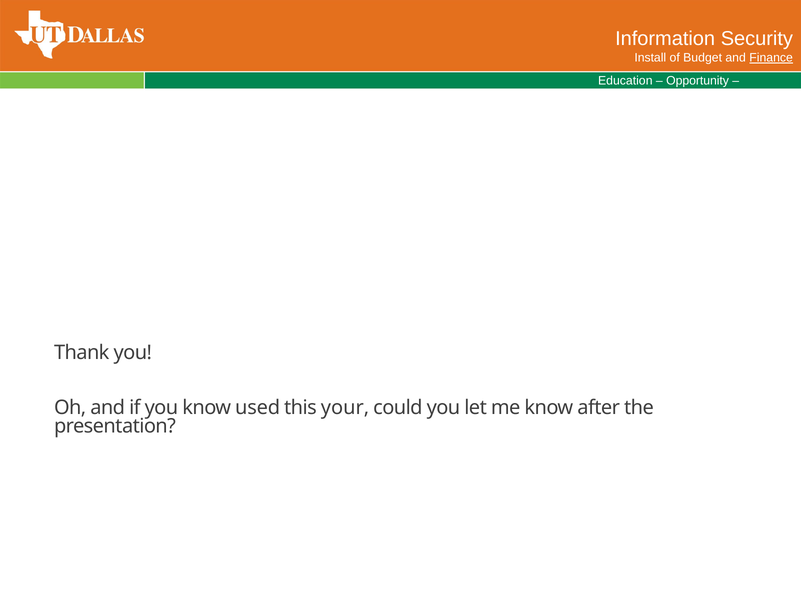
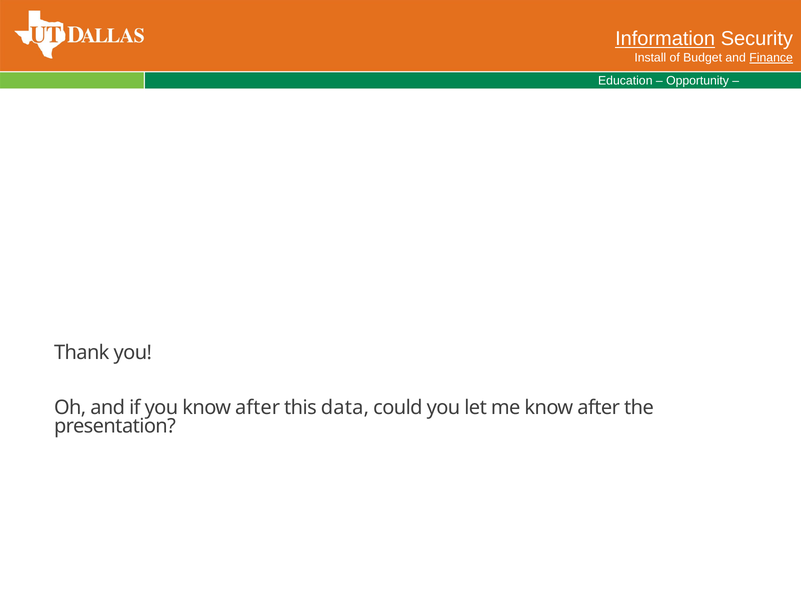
Information underline: none -> present (665, 39)
you know used: used -> after (258, 408)
your: your -> data (345, 408)
